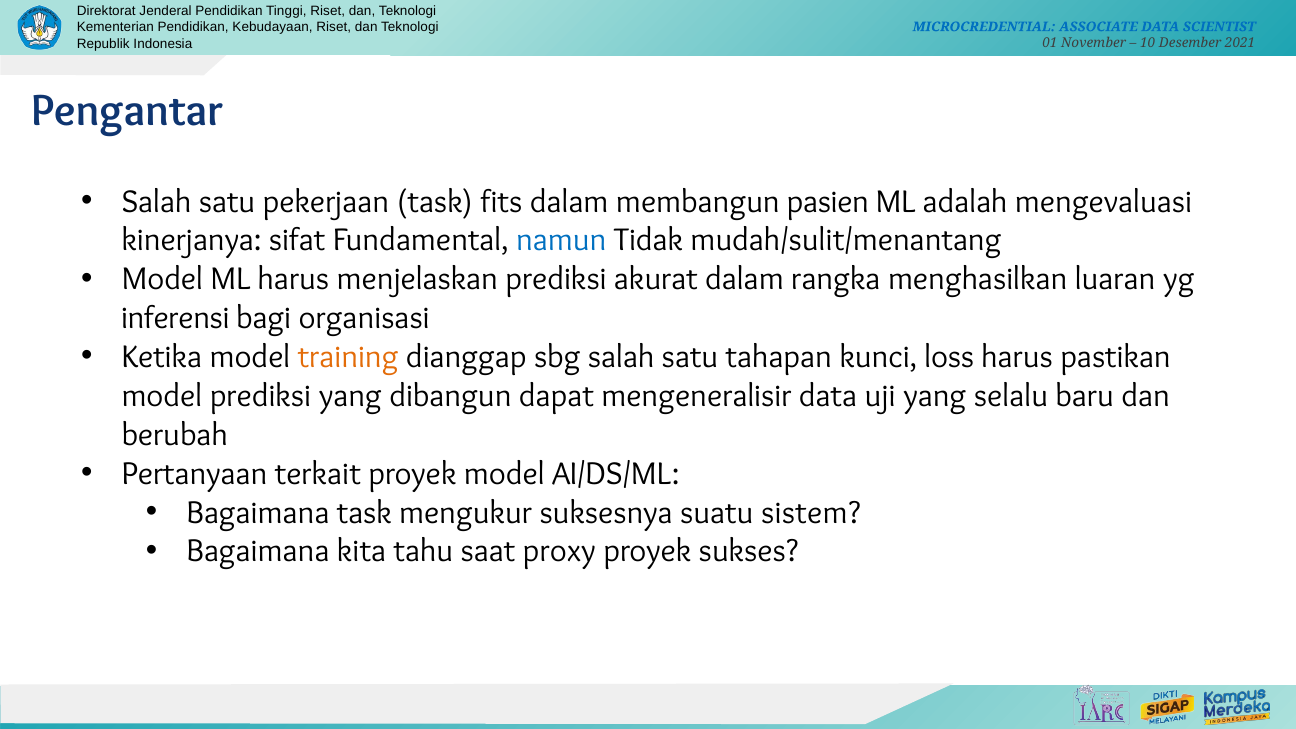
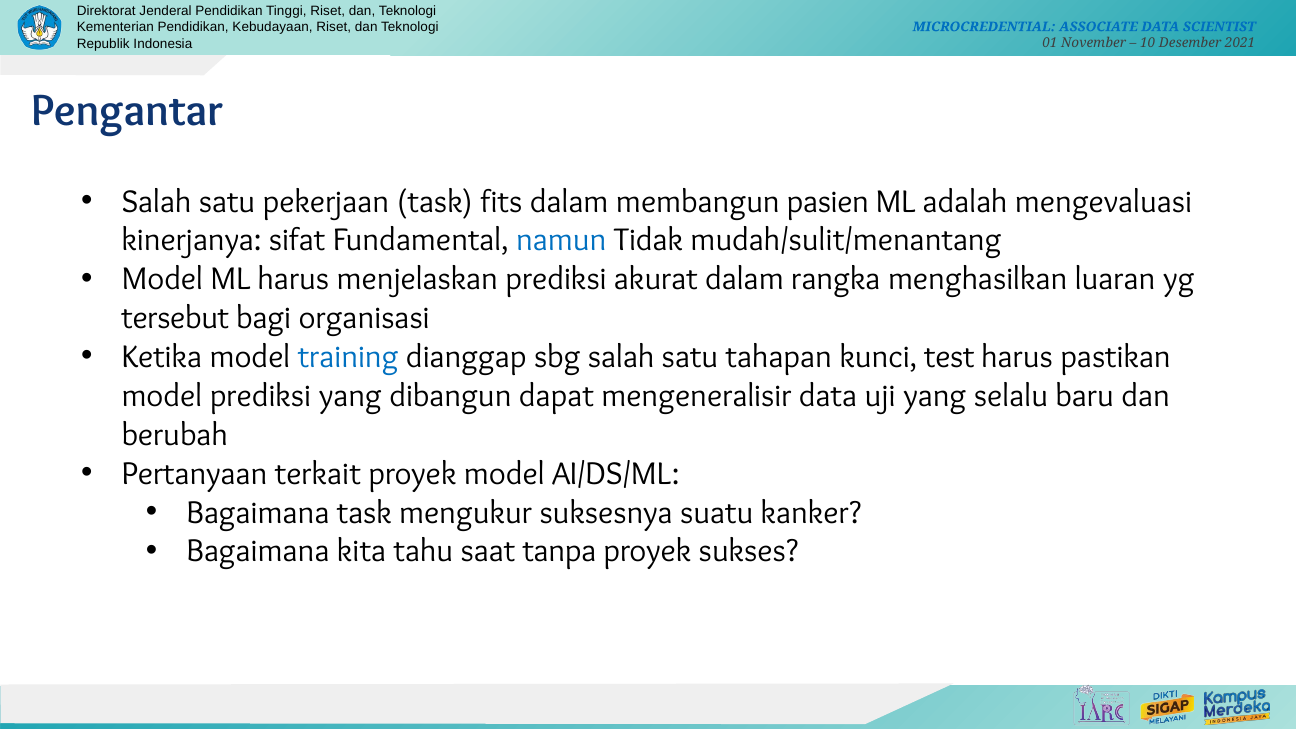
inferensi: inferensi -> tersebut (175, 318)
training colour: orange -> blue (348, 357)
loss: loss -> test (949, 357)
sistem: sistem -> kanker (811, 512)
proxy: proxy -> tanpa (559, 551)
